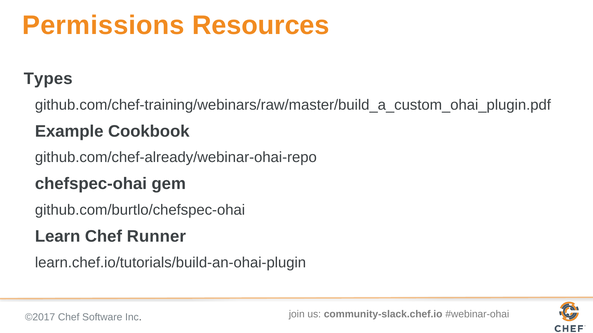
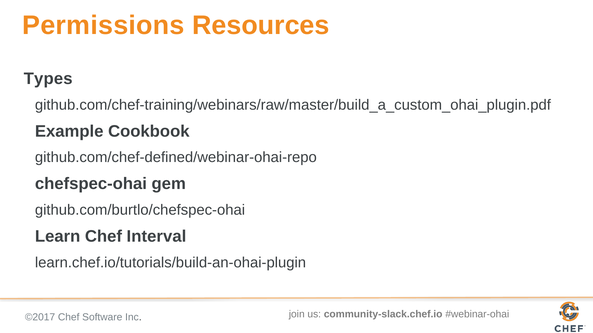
github.com/chef-already/webinar-ohai-repo: github.com/chef-already/webinar-ohai-repo -> github.com/chef-defined/webinar-ohai-repo (176, 158)
Runner: Runner -> Interval (156, 237)
